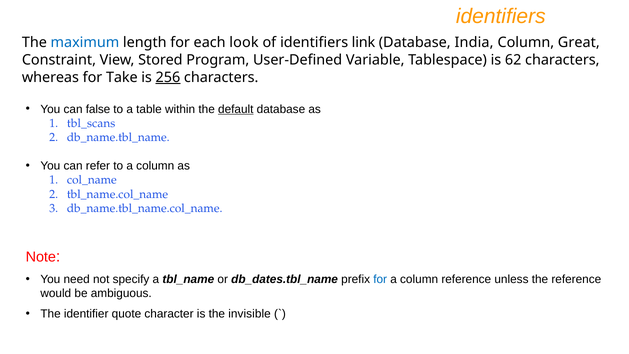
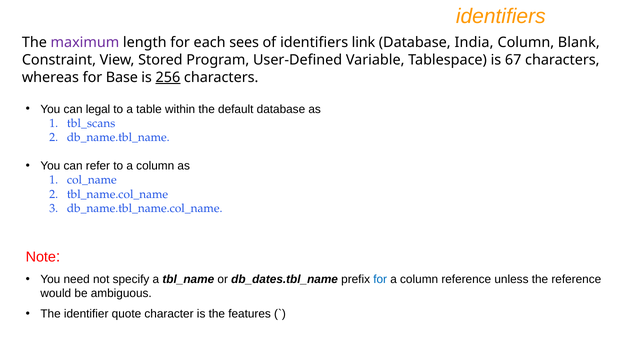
maximum colour: blue -> purple (85, 43)
look: look -> sees (244, 43)
Great: Great -> Blank (579, 43)
62: 62 -> 67 (513, 60)
Take: Take -> Base (122, 77)
false: false -> legal (98, 109)
default underline: present -> none (236, 109)
invisible: invisible -> features (250, 314)
